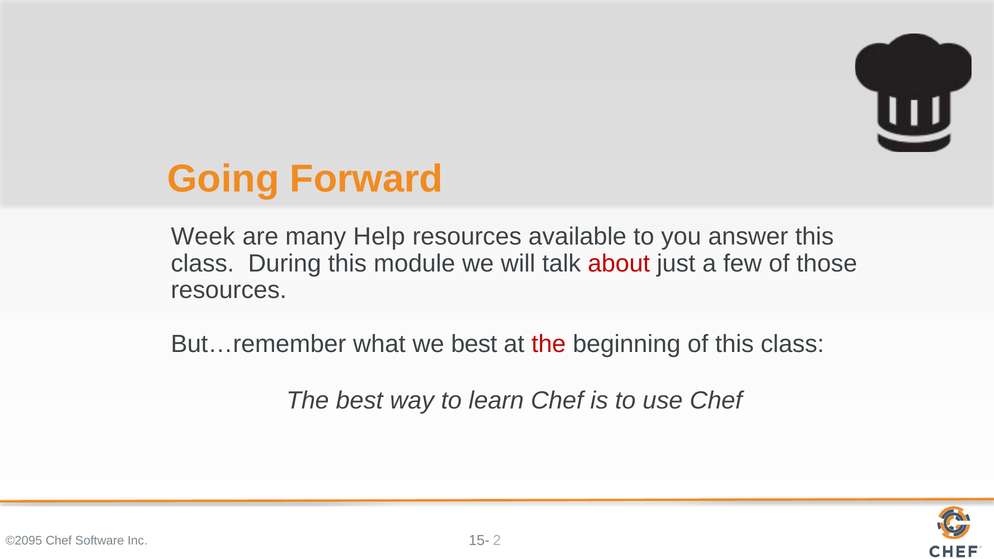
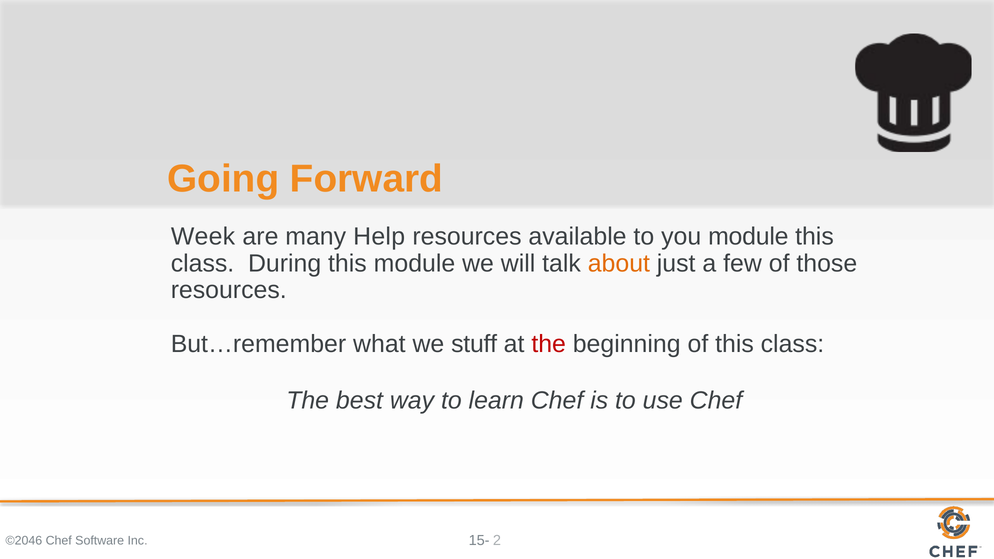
you answer: answer -> module (748, 237)
about colour: red -> orange (619, 263)
we best: best -> stuff (474, 344)
©2095: ©2095 -> ©2046 (24, 541)
